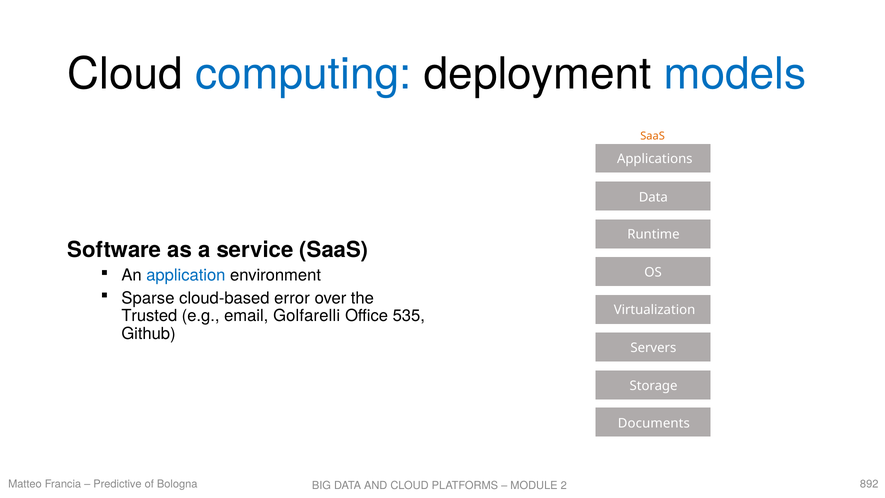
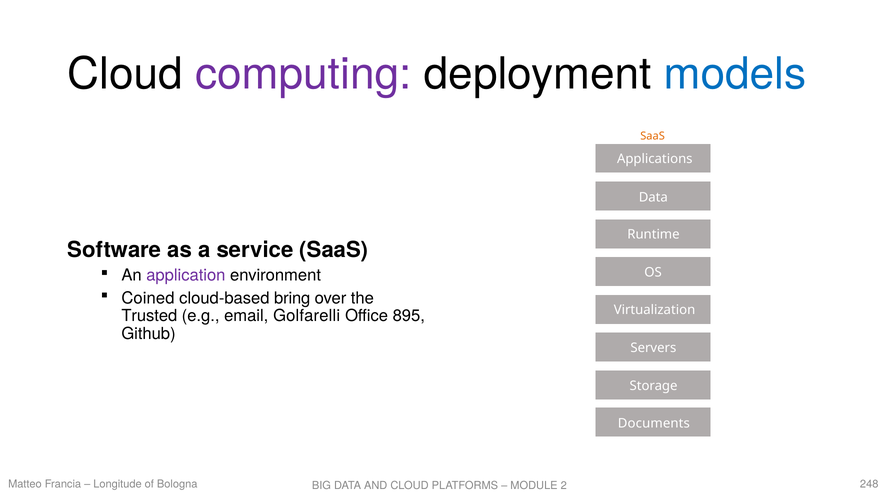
computing colour: blue -> purple (303, 74)
application colour: blue -> purple (186, 275)
Sparse: Sparse -> Coined (148, 298)
error: error -> bring (292, 298)
535: 535 -> 895 (409, 316)
Predictive: Predictive -> Longitude (118, 484)
892: 892 -> 248 (869, 484)
